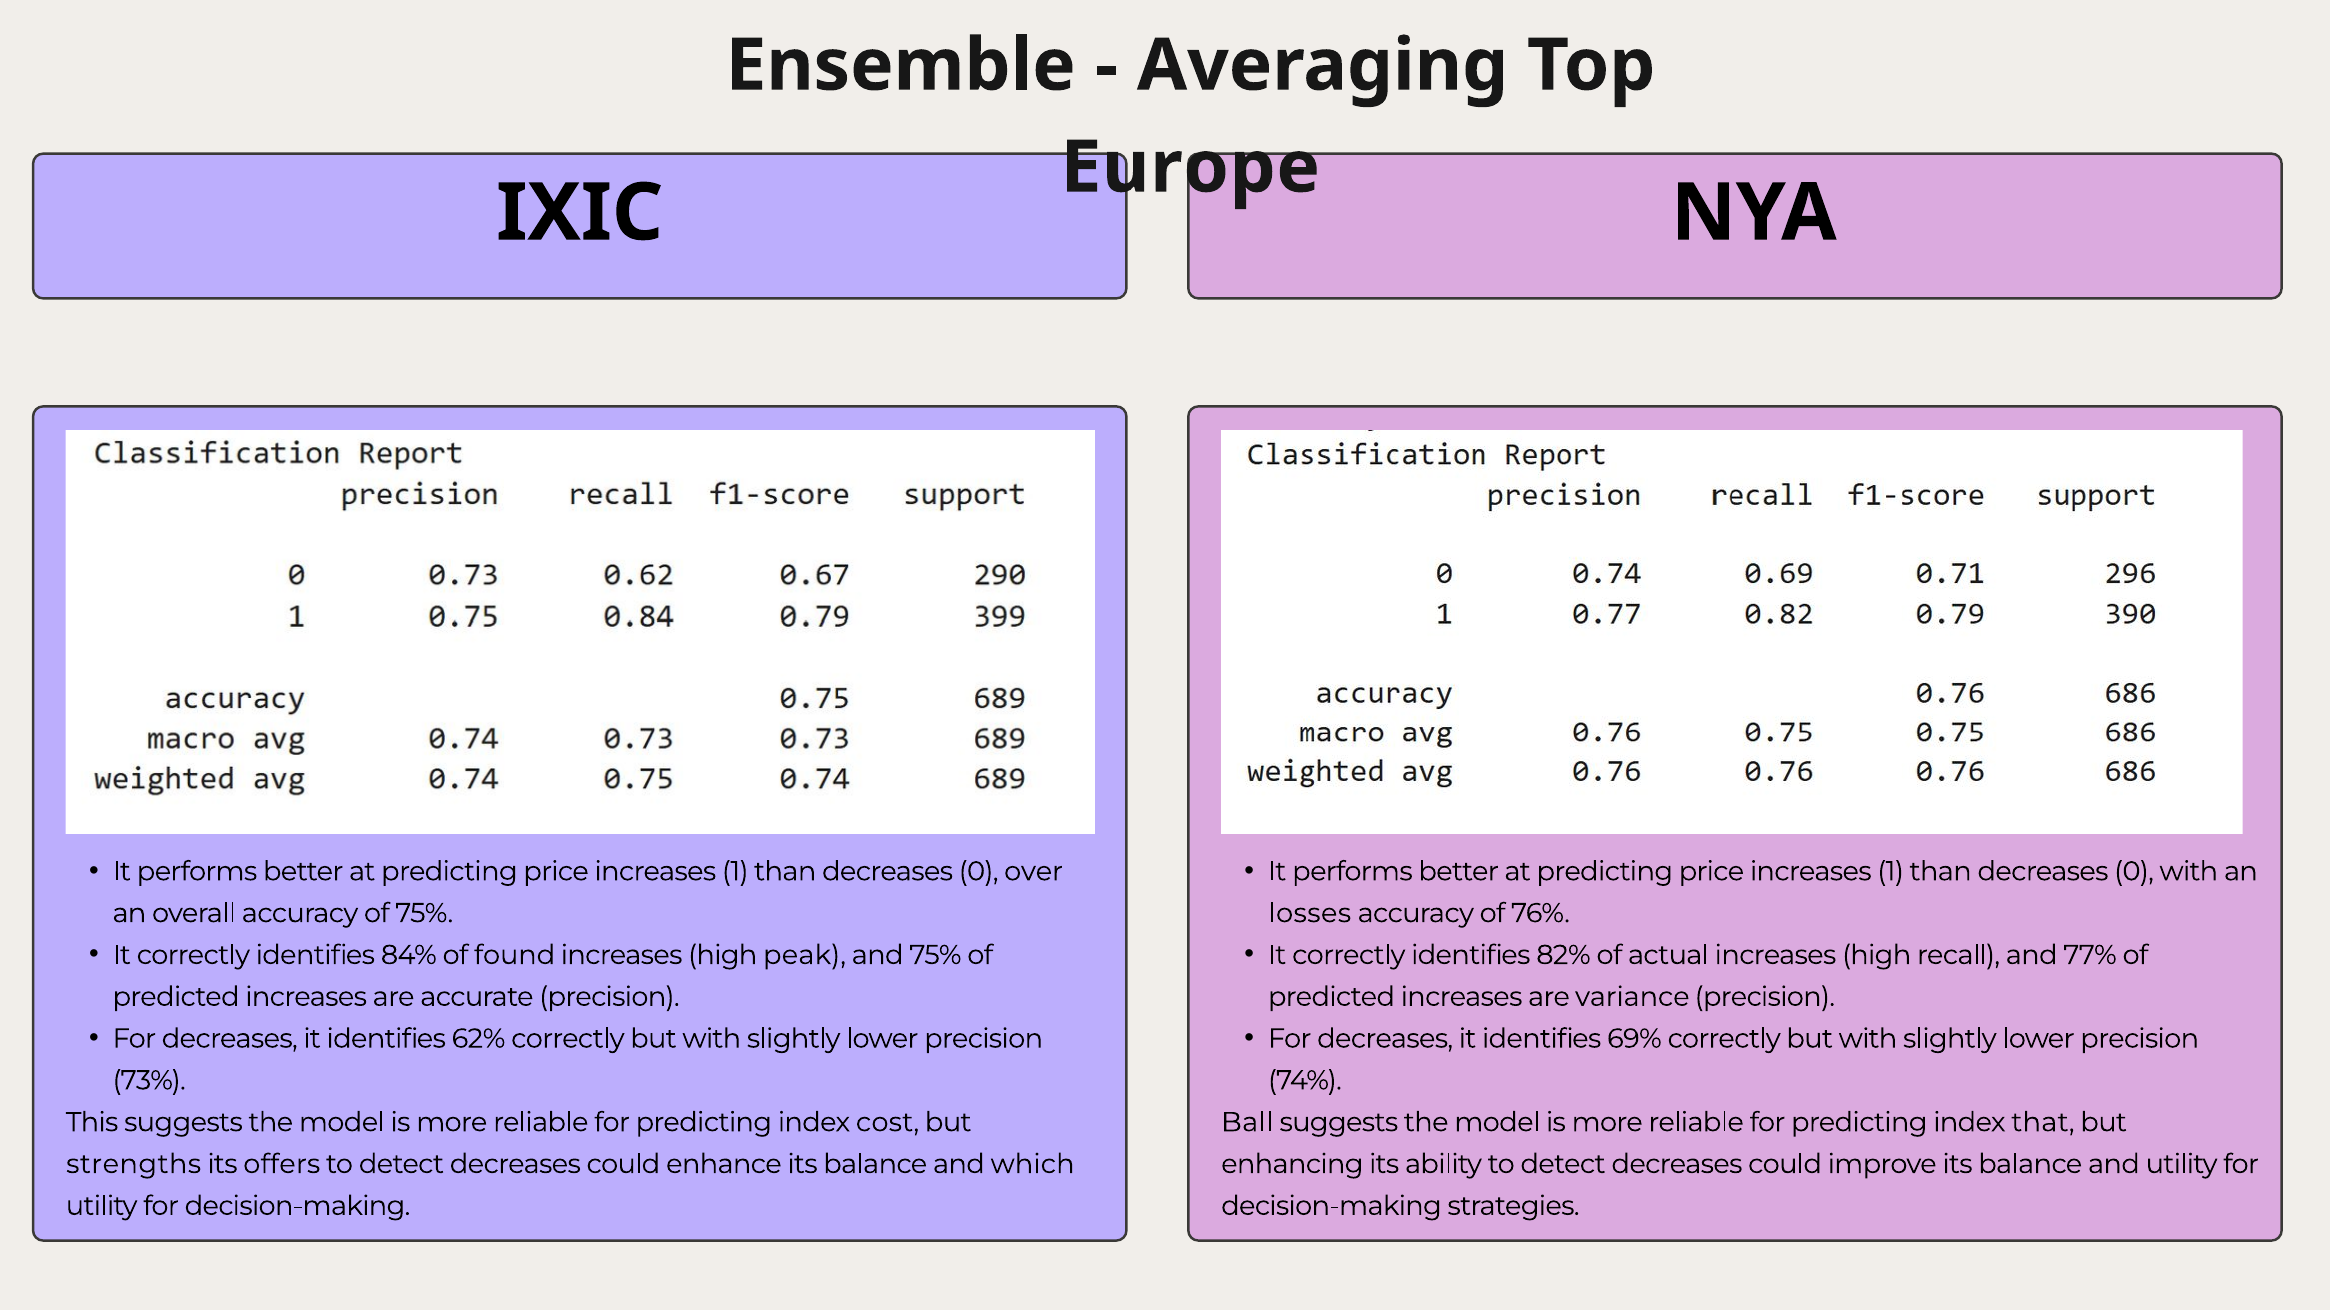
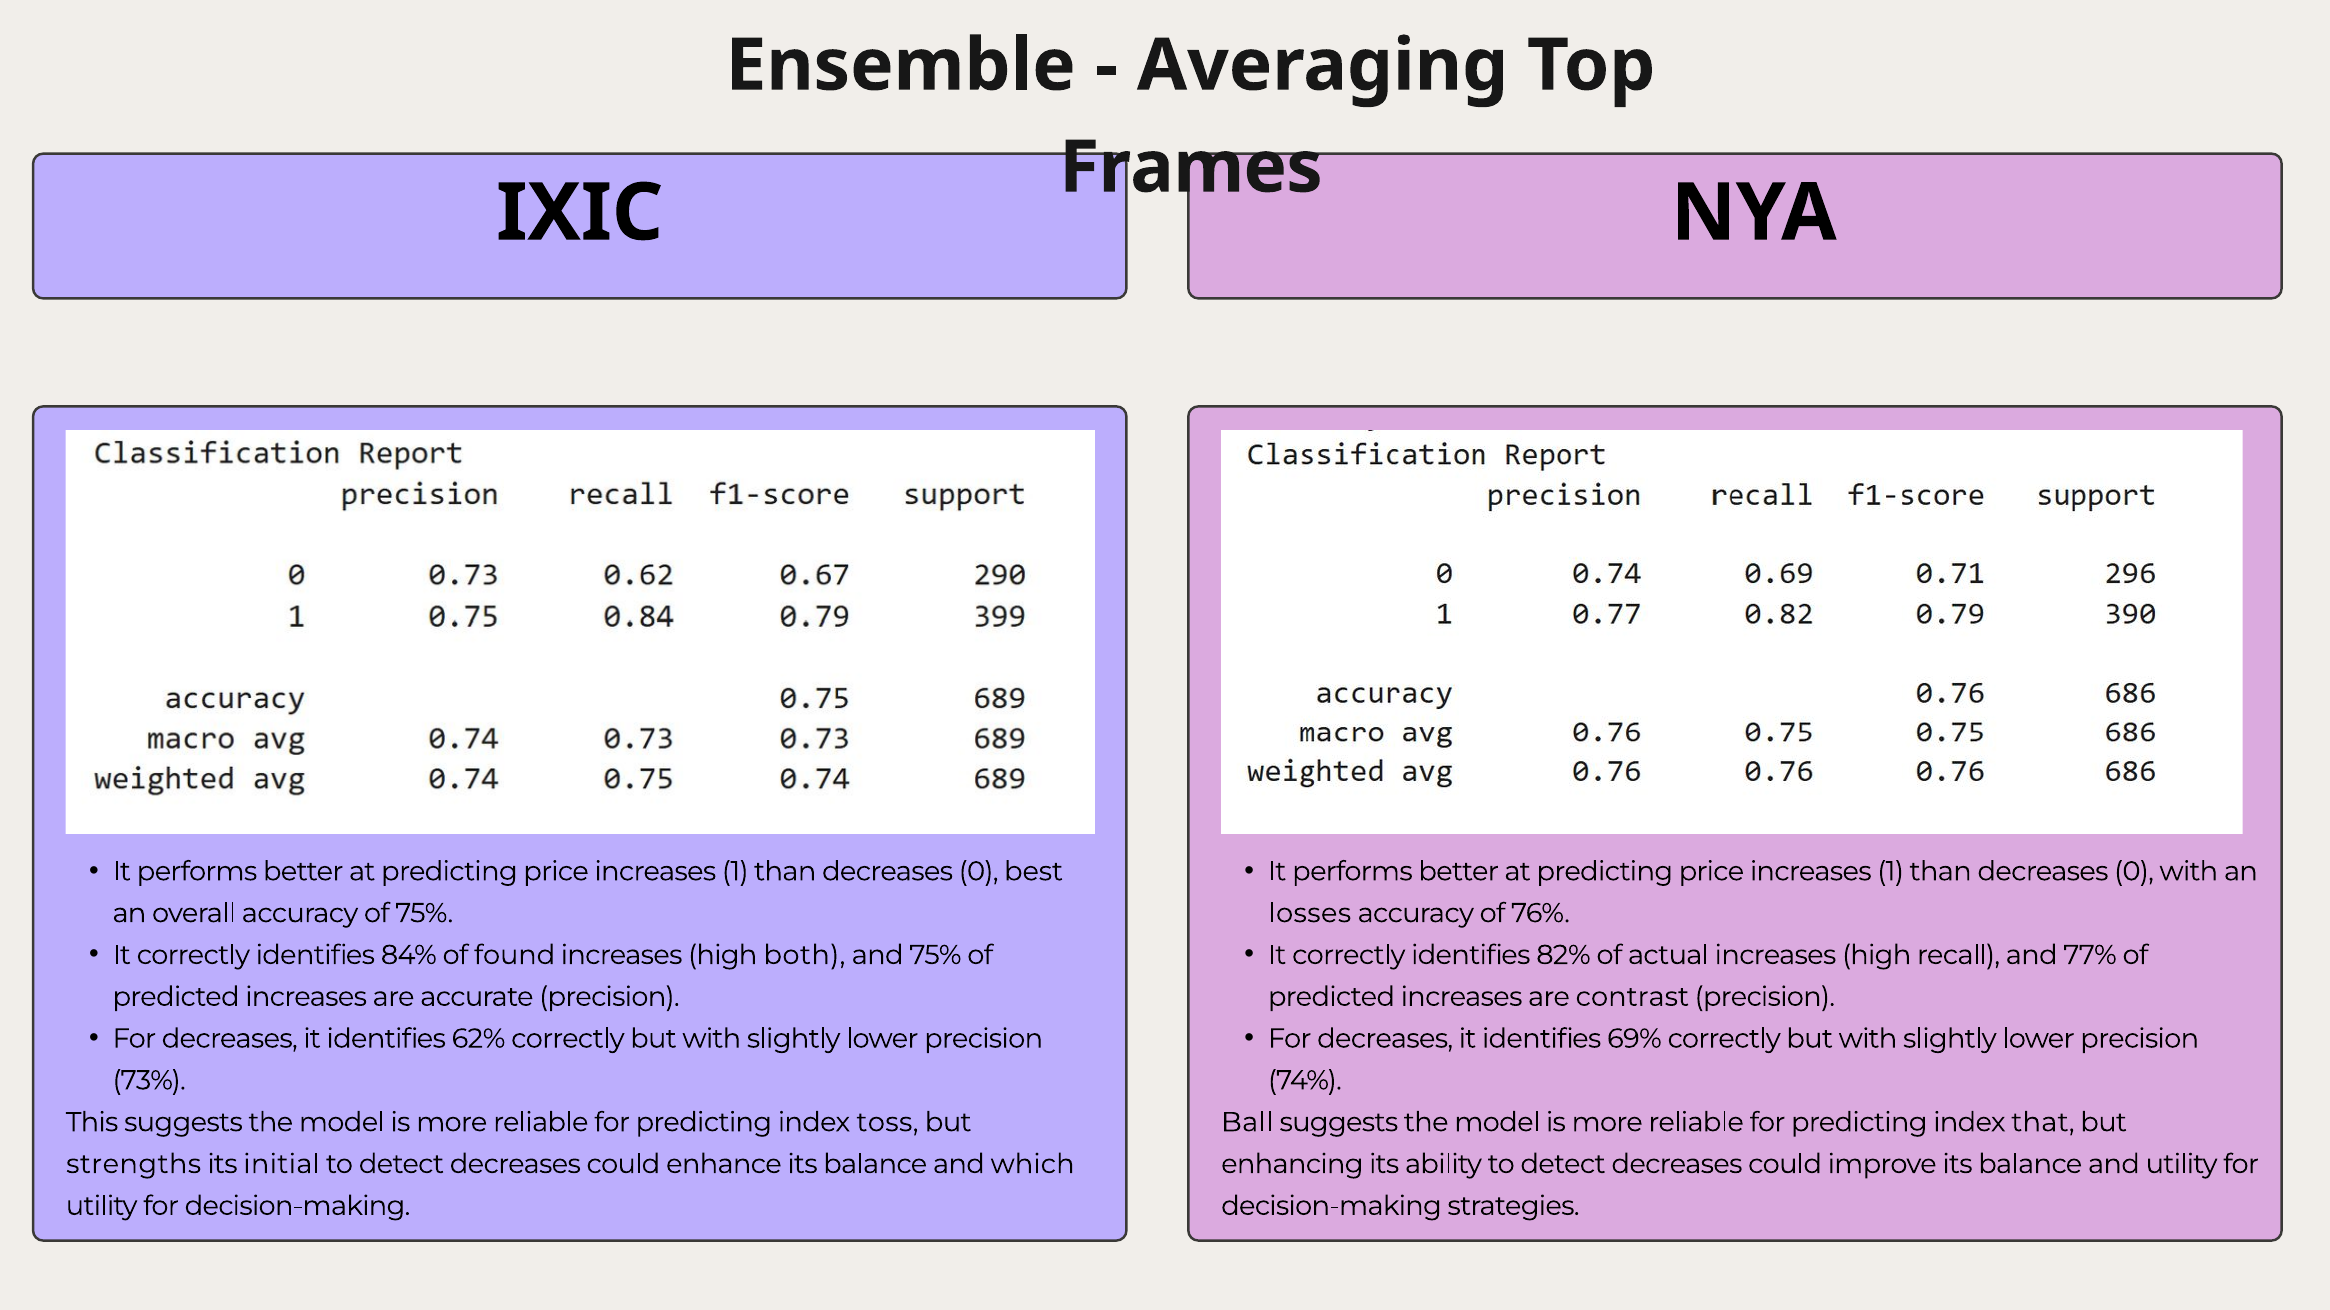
Europe: Europe -> Frames (1191, 168)
over: over -> best (1034, 872)
peak: peak -> both (804, 955)
variance: variance -> contrast (1632, 997)
cost: cost -> toss (887, 1123)
offers: offers -> initial (282, 1165)
